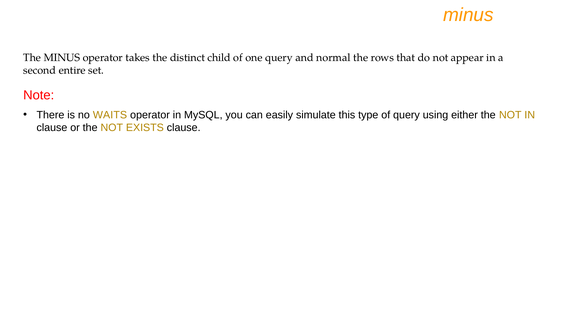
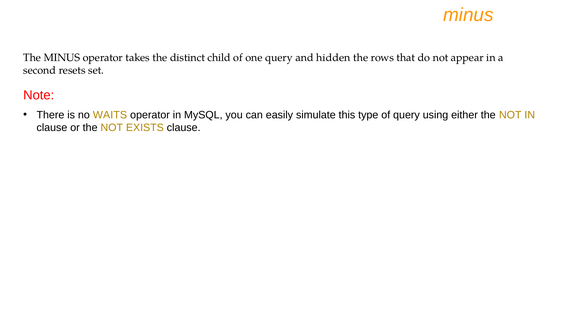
normal: normal -> hidden (333, 58)
entire: entire -> resets (72, 70)
